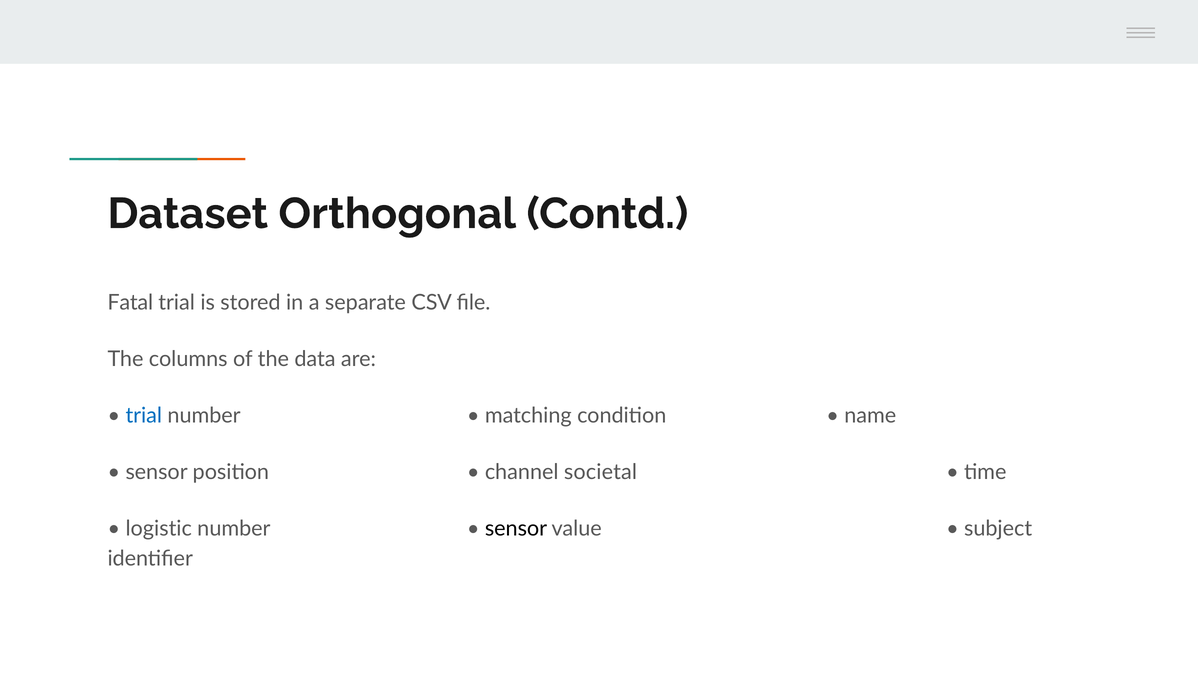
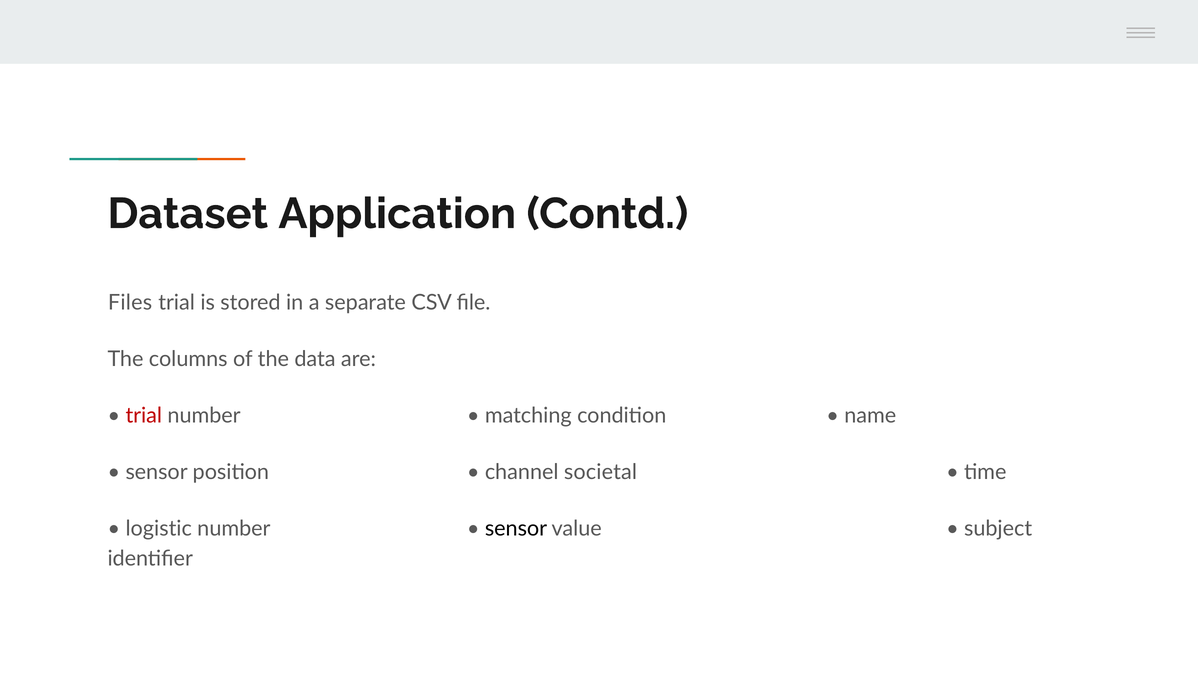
Orthogonal: Orthogonal -> Application (397, 214)
Fatal: Fatal -> Files (130, 303)
trial colour: blue -> red (144, 416)
